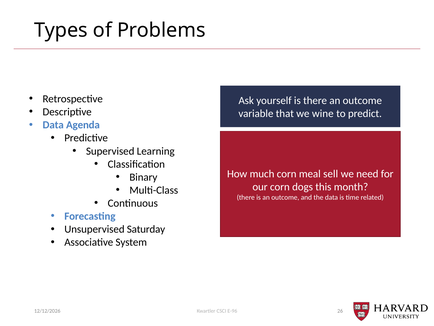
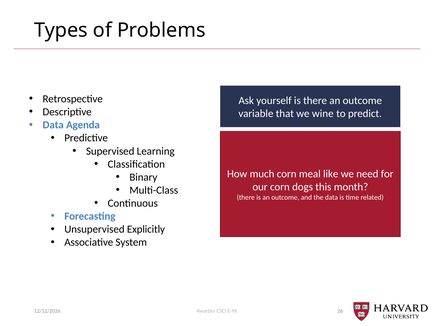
sell: sell -> like (331, 174)
Saturday: Saturday -> Explicitly (146, 229)
